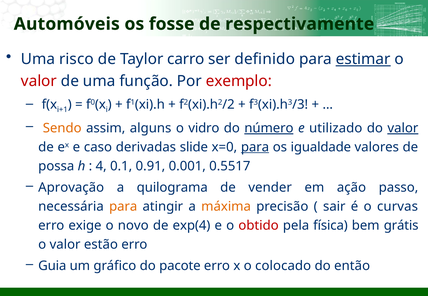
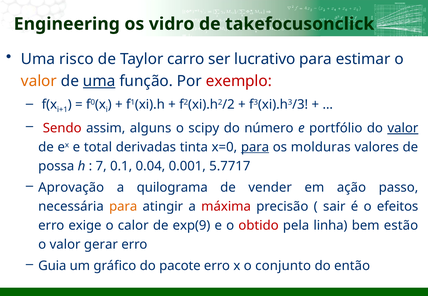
Automóveis: Automóveis -> Engineering (67, 24)
fosse: fosse -> vidro (172, 24)
respectivamente: respectivamente -> takefocusonclick (300, 24)
definido: definido -> lucrativo (265, 59)
estimar underline: present -> none (363, 59)
valor colour: red -> orange (39, 81)
uma underline: none -> present (99, 81)
Sendo colour: orange -> red (62, 128)
vidro: vidro -> scipy (204, 128)
número underline: present -> none (269, 128)
utilizado: utilizado -> portfólio (336, 128)
caso: caso -> total (98, 147)
slide: slide -> tinta (194, 147)
igualdade: igualdade -> molduras (321, 147)
4: 4 -> 7 (101, 166)
0.91: 0.91 -> 0.04 (150, 166)
0.5517: 0.5517 -> 5.7717 (230, 166)
máxima colour: orange -> red (226, 207)
curvas: curvas -> efeitos (398, 207)
novo: novo -> calor (133, 226)
exp(4: exp(4 -> exp(9 (191, 226)
física: física -> linha (330, 226)
grátis: grátis -> estão (401, 226)
estão: estão -> gerar (101, 245)
colocado: colocado -> conjunto (283, 266)
